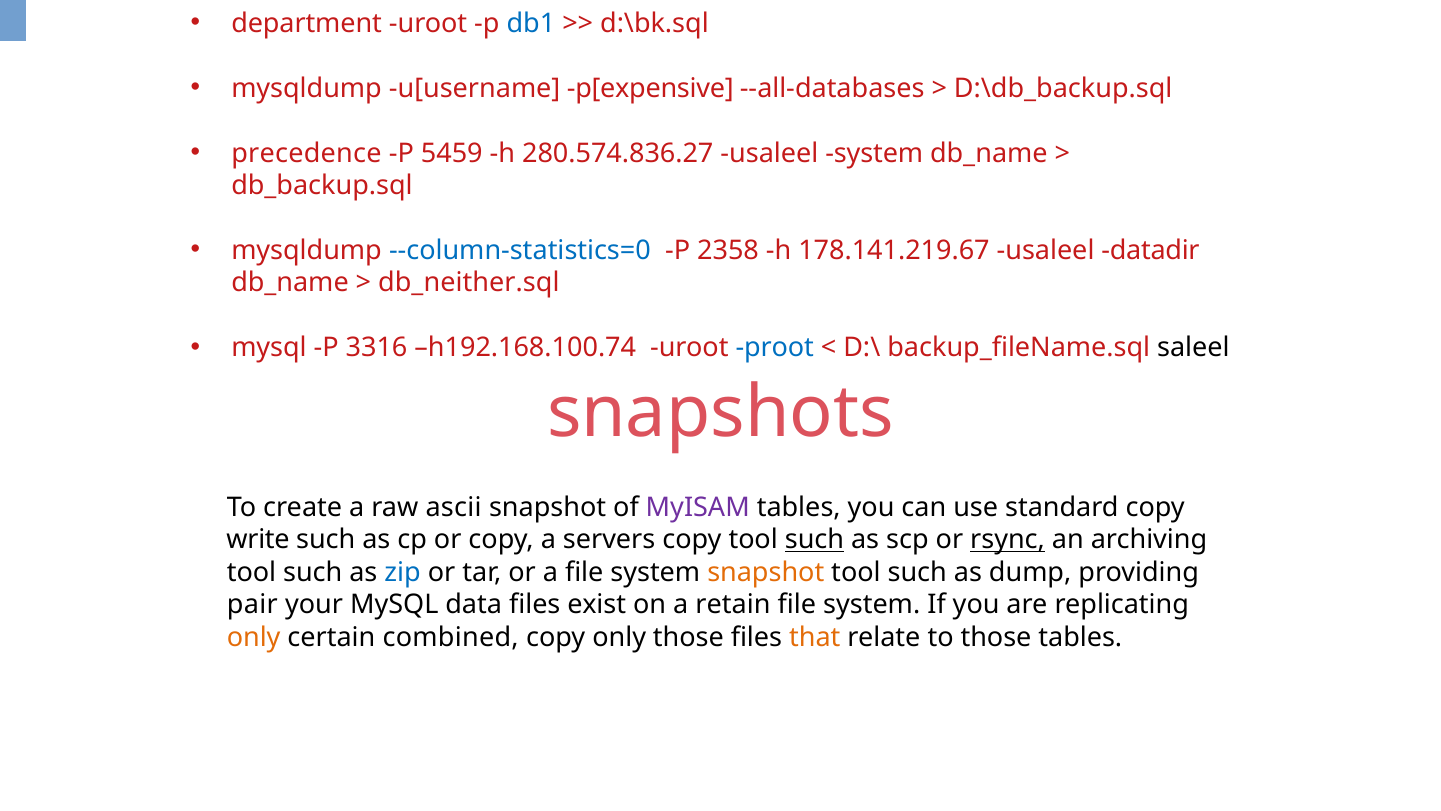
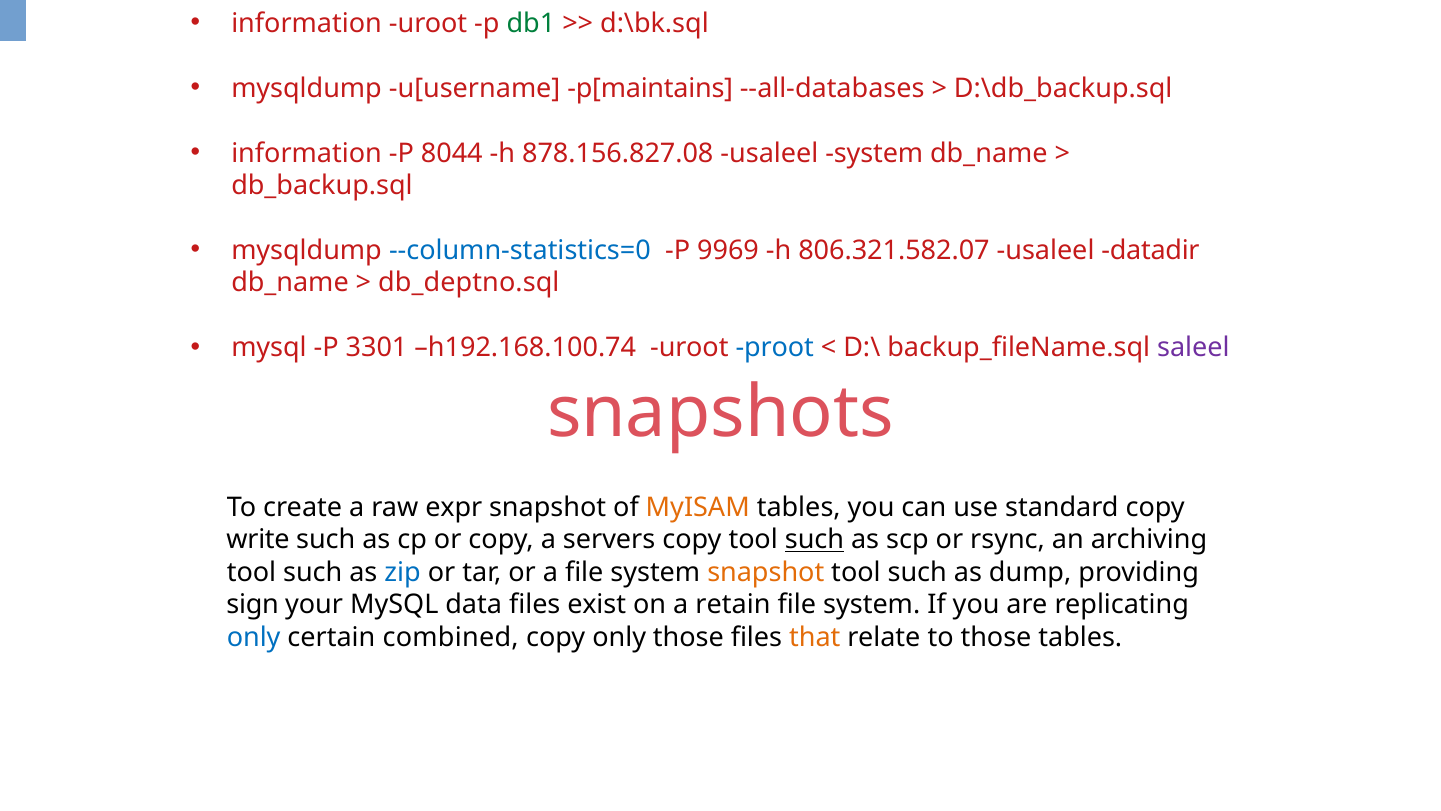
department: department -> information (307, 23)
db1 colour: blue -> green (531, 23)
p[expensive: p[expensive -> p[maintains (650, 88)
precedence: precedence -> information (307, 153)
5459: 5459 -> 8044 (452, 153)
280.574.836.27: 280.574.836.27 -> 878.156.827.08 (618, 153)
2358: 2358 -> 9969 (728, 250)
178.141.219.67: 178.141.219.67 -> 806.321.582.07 (894, 250)
db_neither.sql: db_neither.sql -> db_deptno.sql (469, 283)
3316: 3316 -> 3301 (377, 348)
saleel colour: black -> purple (1193, 348)
ascii: ascii -> expr (454, 507)
MyISAM colour: purple -> orange (698, 507)
rsync underline: present -> none (1008, 540)
pair: pair -> sign (253, 605)
only colour: orange -> blue (254, 637)
